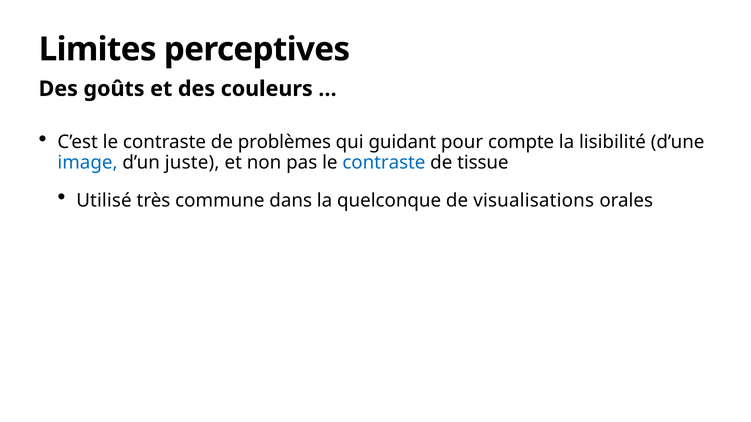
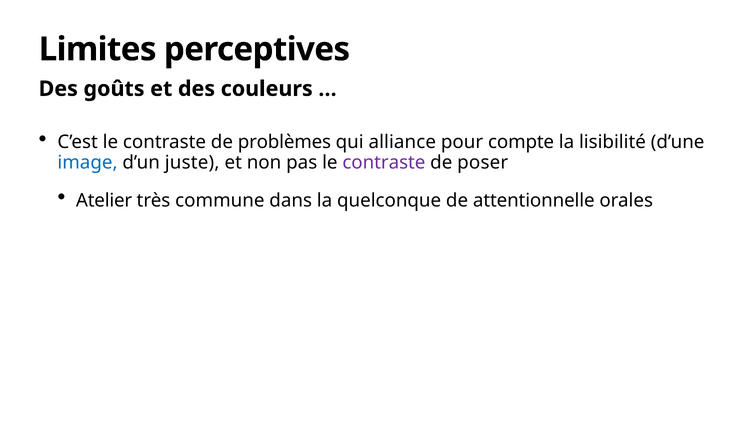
guidant: guidant -> alliance (402, 142)
contraste colour: blue -> purple (384, 163)
tissue: tissue -> poser (483, 163)
Utilisé: Utilisé -> Atelier (104, 201)
visualisations: visualisations -> attentionnelle (534, 201)
